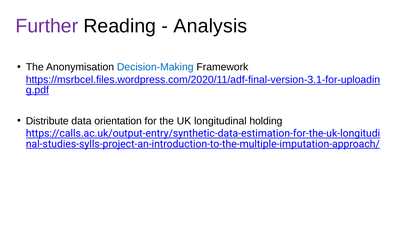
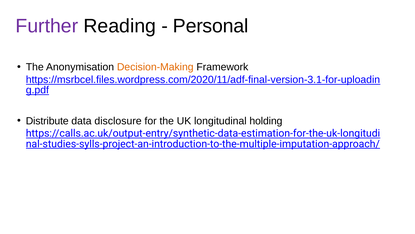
Analysis: Analysis -> Personal (211, 26)
Decision-Making colour: blue -> orange (155, 67)
orientation: orientation -> disclosure (118, 121)
